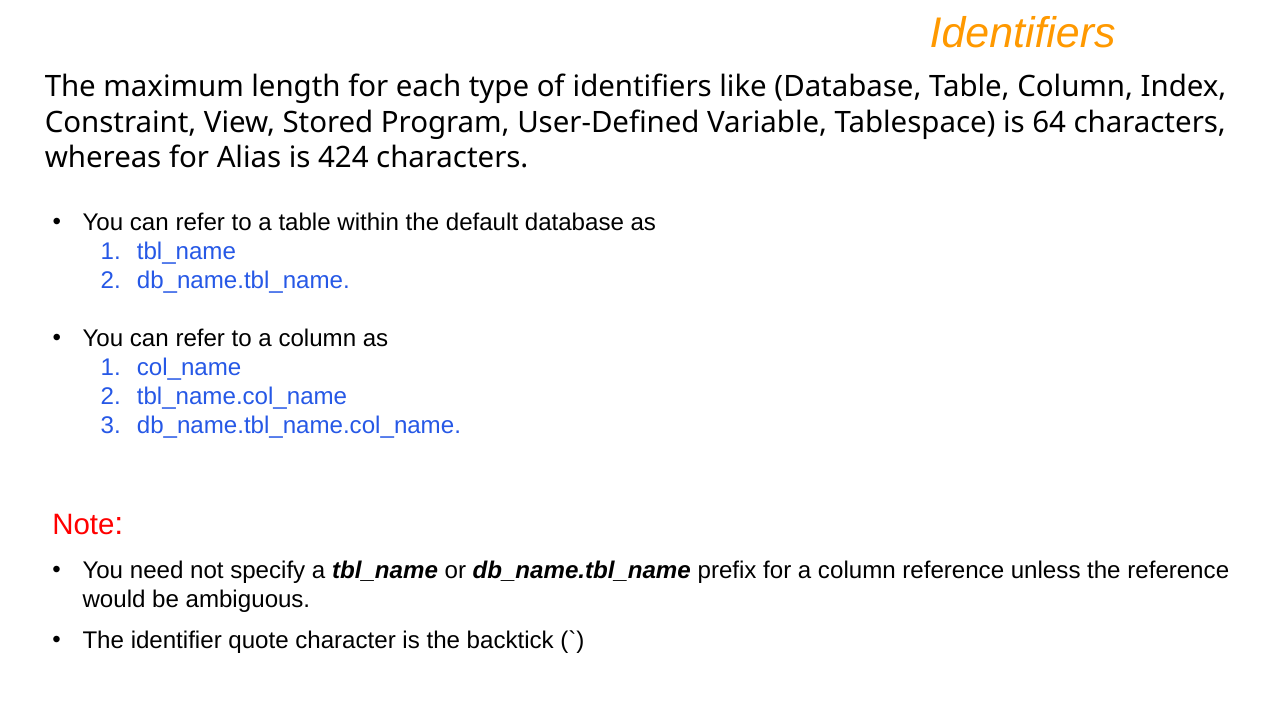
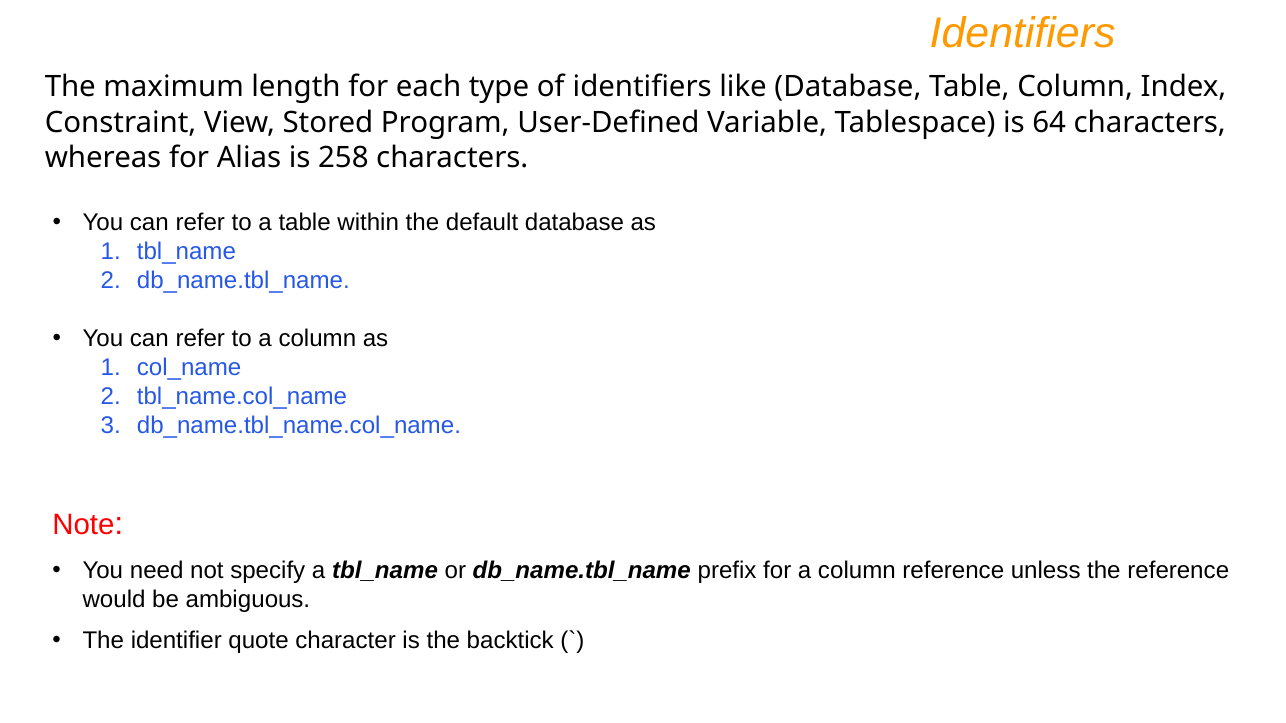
424: 424 -> 258 (343, 158)
